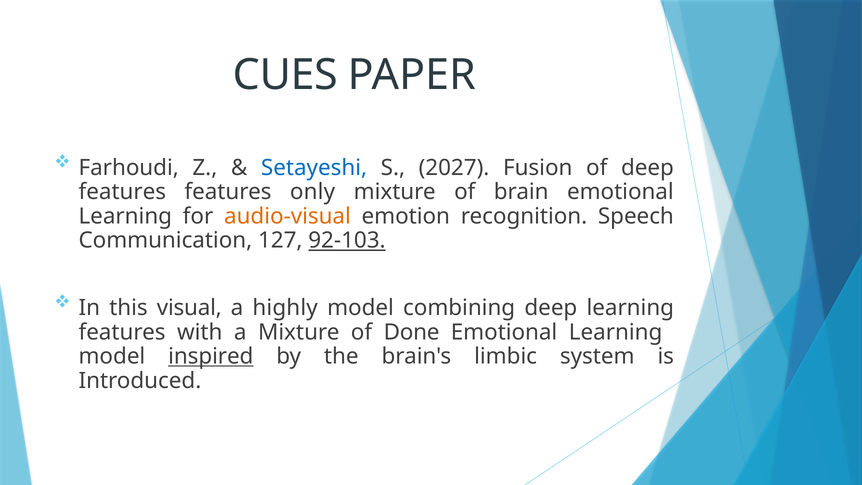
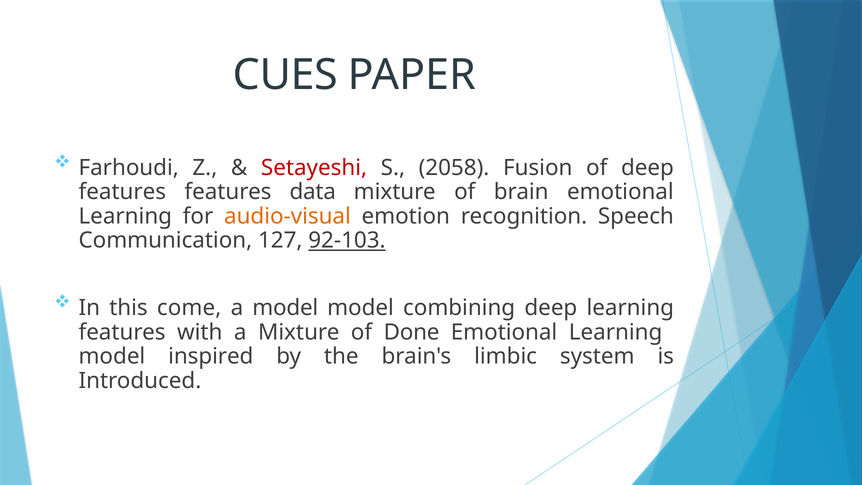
Setayeshi colour: blue -> red (314, 168)
2027: 2027 -> 2058 (454, 168)
only: only -> data (313, 192)
visual: visual -> come (189, 308)
a highly: highly -> model (285, 308)
inspired underline: present -> none (211, 356)
